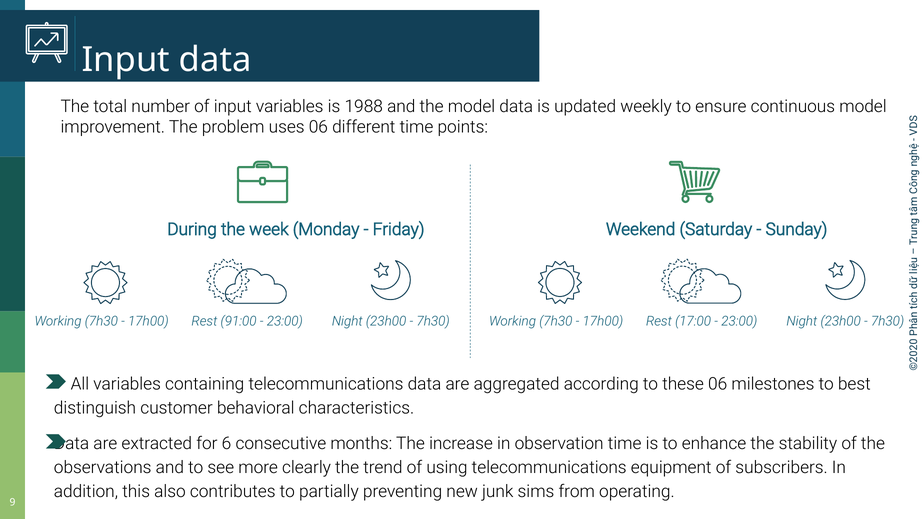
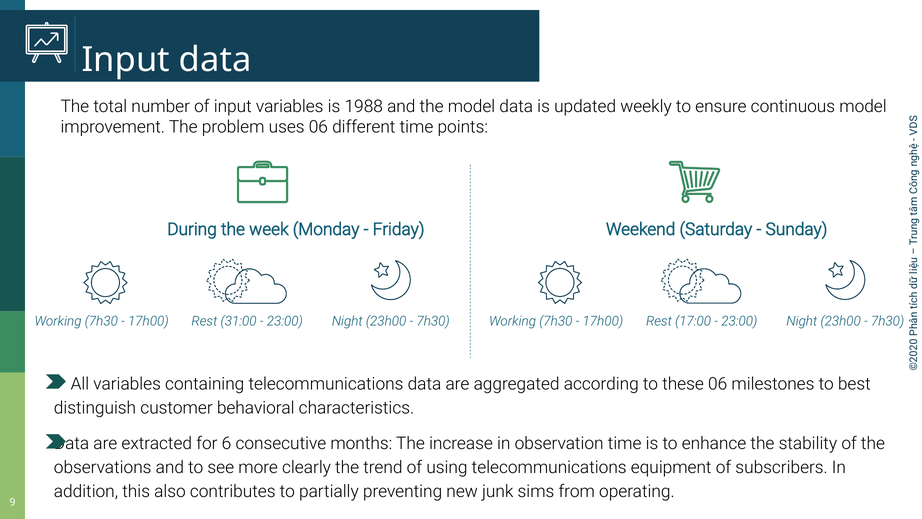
91:00: 91:00 -> 31:00 (239, 321)
